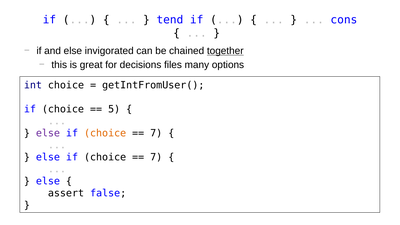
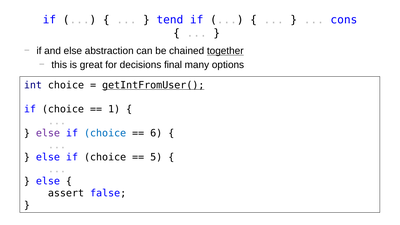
invigorated: invigorated -> abstraction (109, 51)
files: files -> final (173, 65)
getIntFromUser( underline: none -> present (153, 85)
5: 5 -> 1 (114, 109)
choice colour: orange -> blue (105, 133)
7: 7 -> 6 (156, 133)
7: 7 -> 5 (156, 157)
